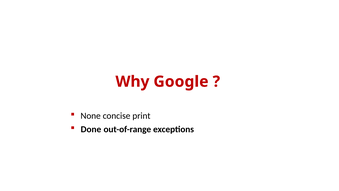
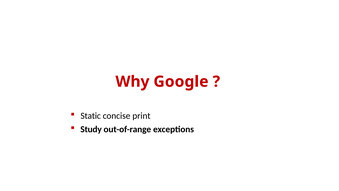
None: None -> Static (91, 116)
Done: Done -> Study (91, 129)
